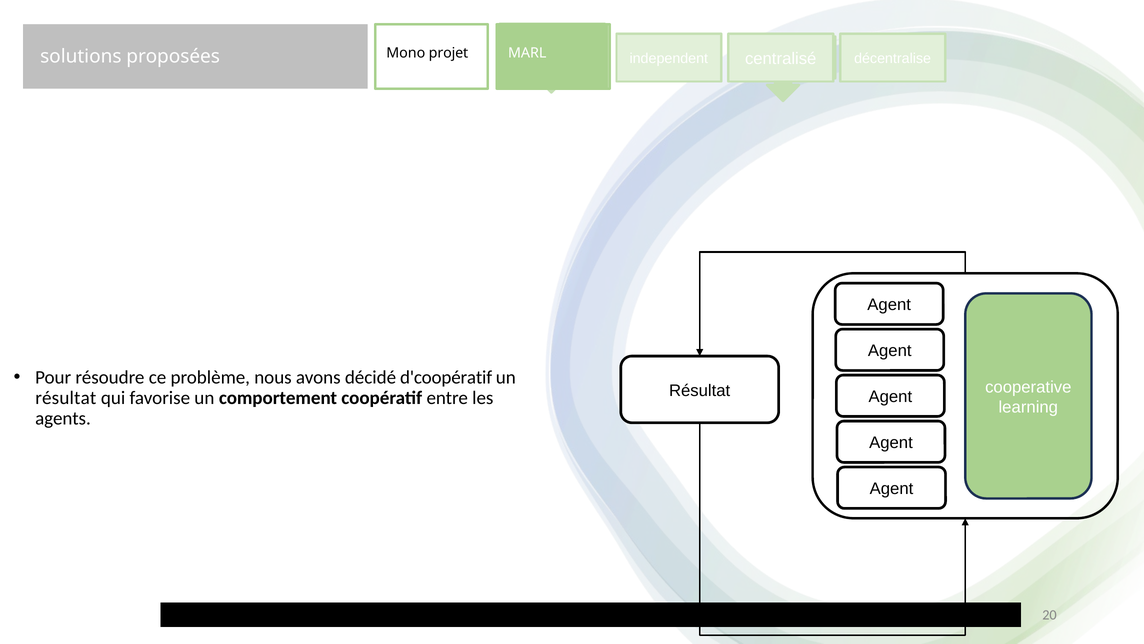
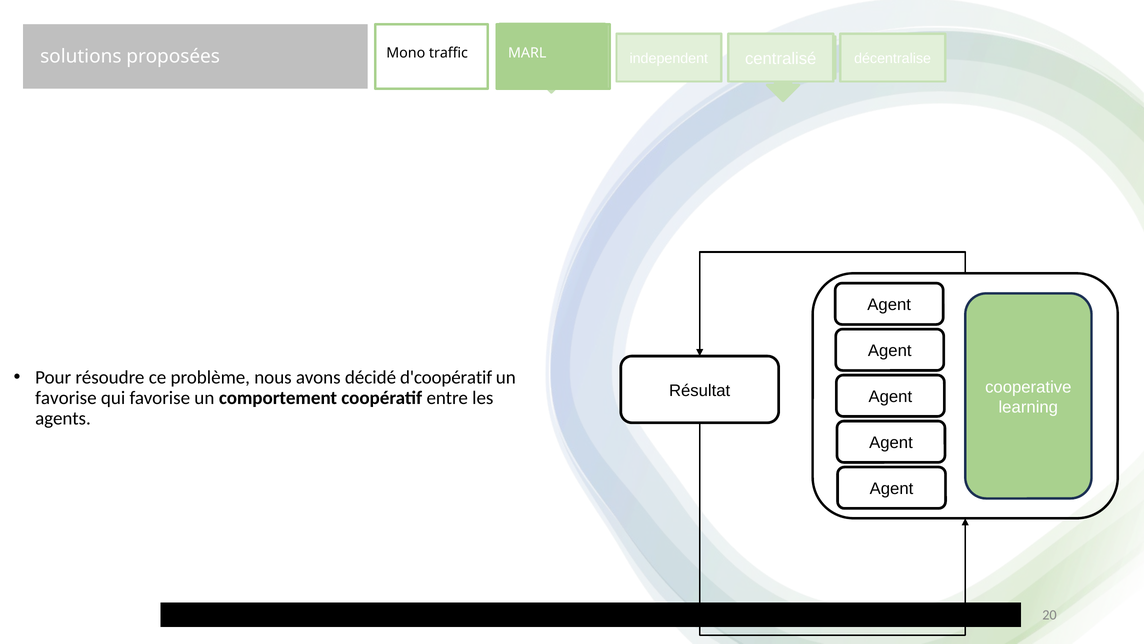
projet: projet -> traffic (448, 53)
résultat: résultat -> favorise (66, 398)
